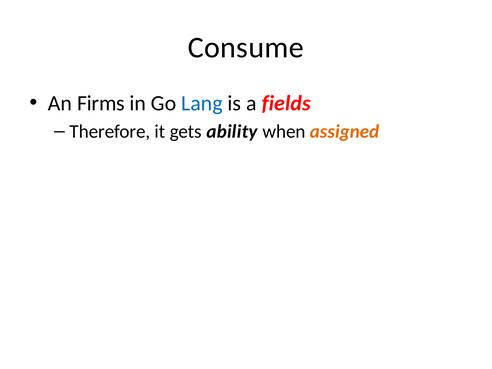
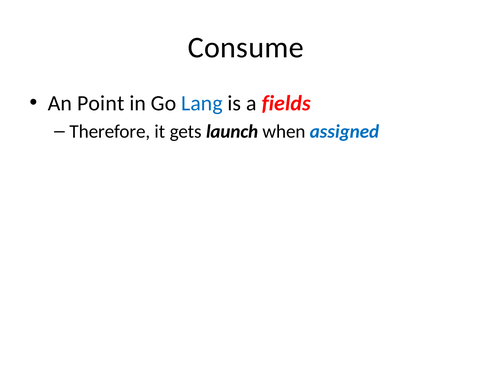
Firms: Firms -> Point (101, 103)
ability: ability -> launch (232, 131)
assigned colour: orange -> blue (345, 131)
